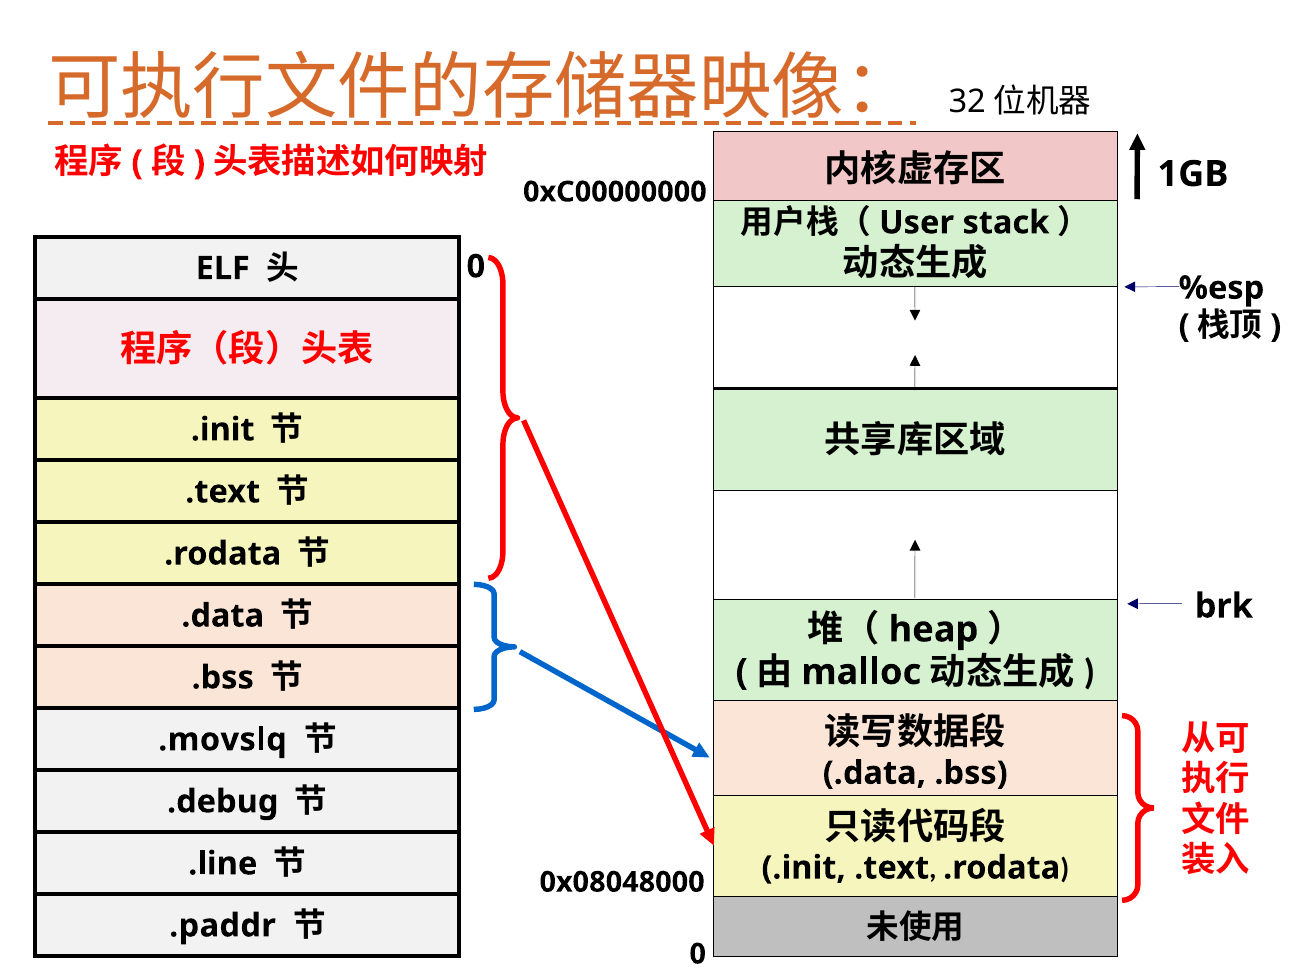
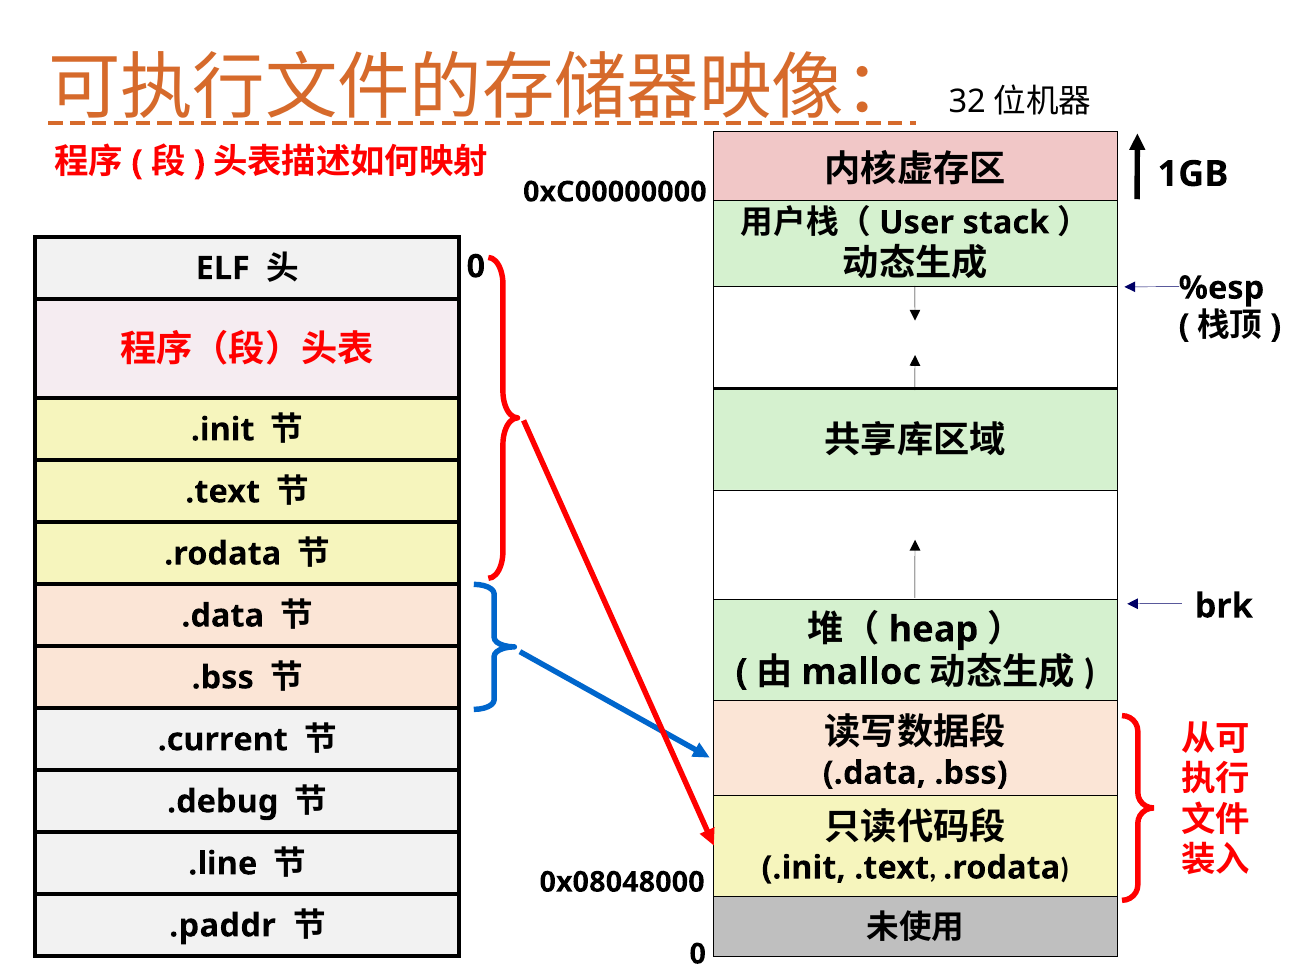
.movslq: .movslq -> .current (223, 740)
